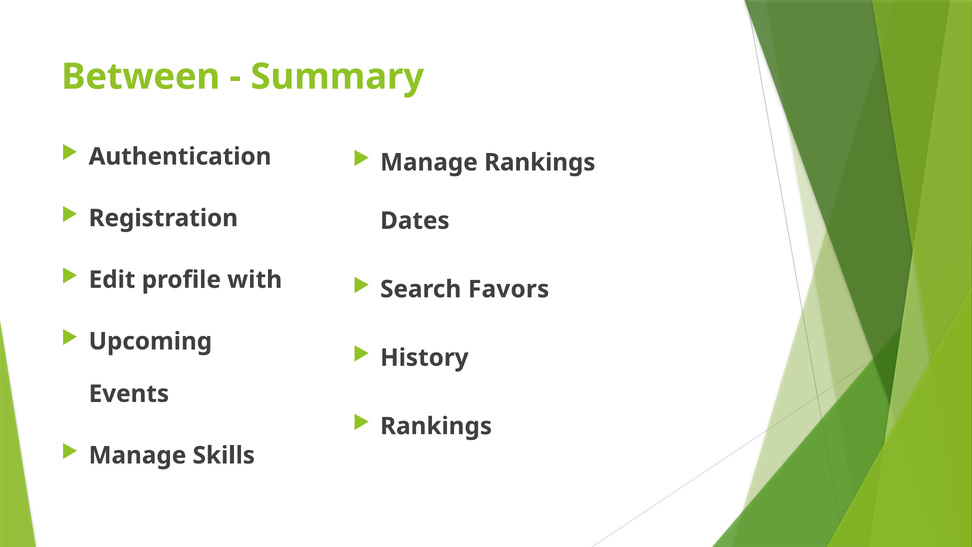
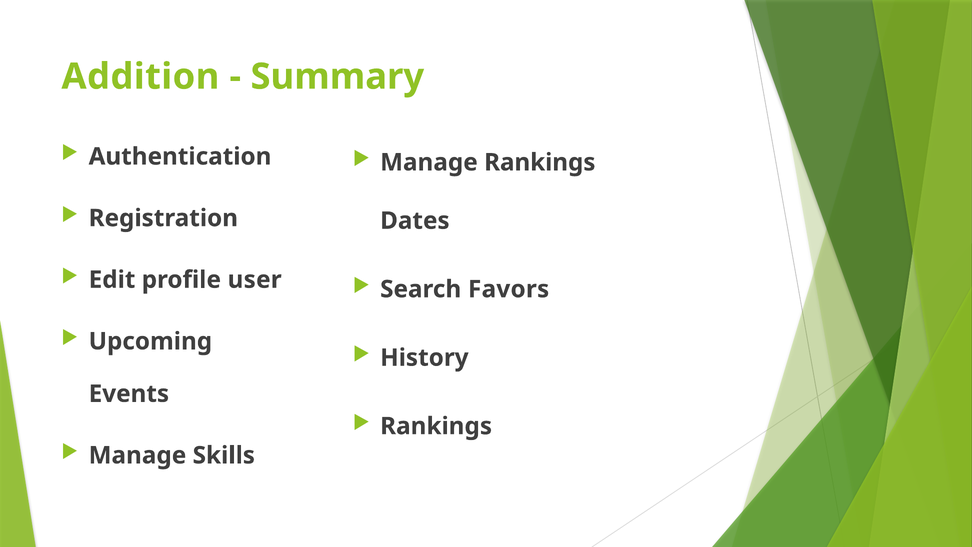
Between: Between -> Addition (140, 77)
with: with -> user (255, 280)
